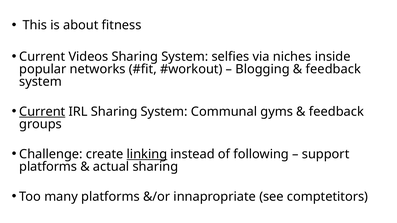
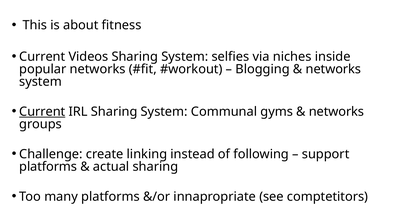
feedback: feedback -> networks (333, 69)
feedback: feedback -> networks (337, 112)
linking underline: present -> none (147, 154)
